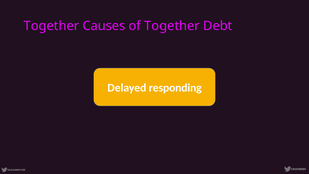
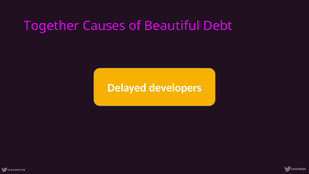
of Together: Together -> Beautiful (172, 26)
responding: responding -> developers (175, 88)
